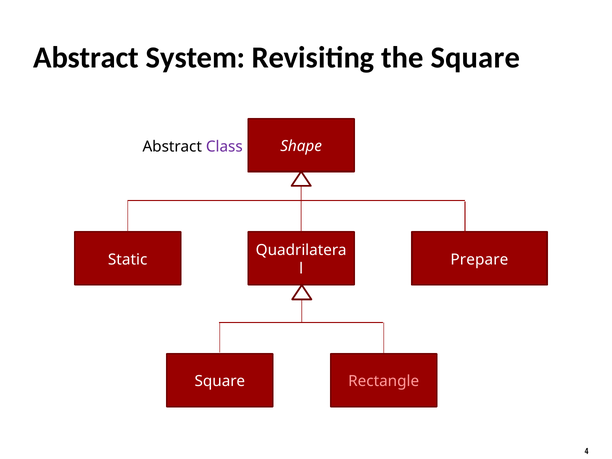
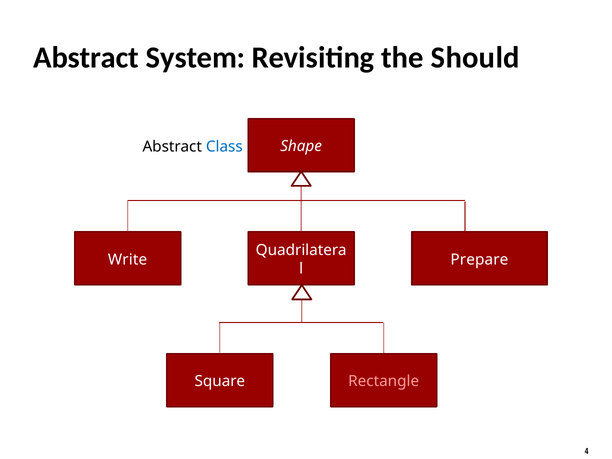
the Square: Square -> Should (475, 58)
Class colour: purple -> blue (224, 147)
Static: Static -> Write (128, 259)
